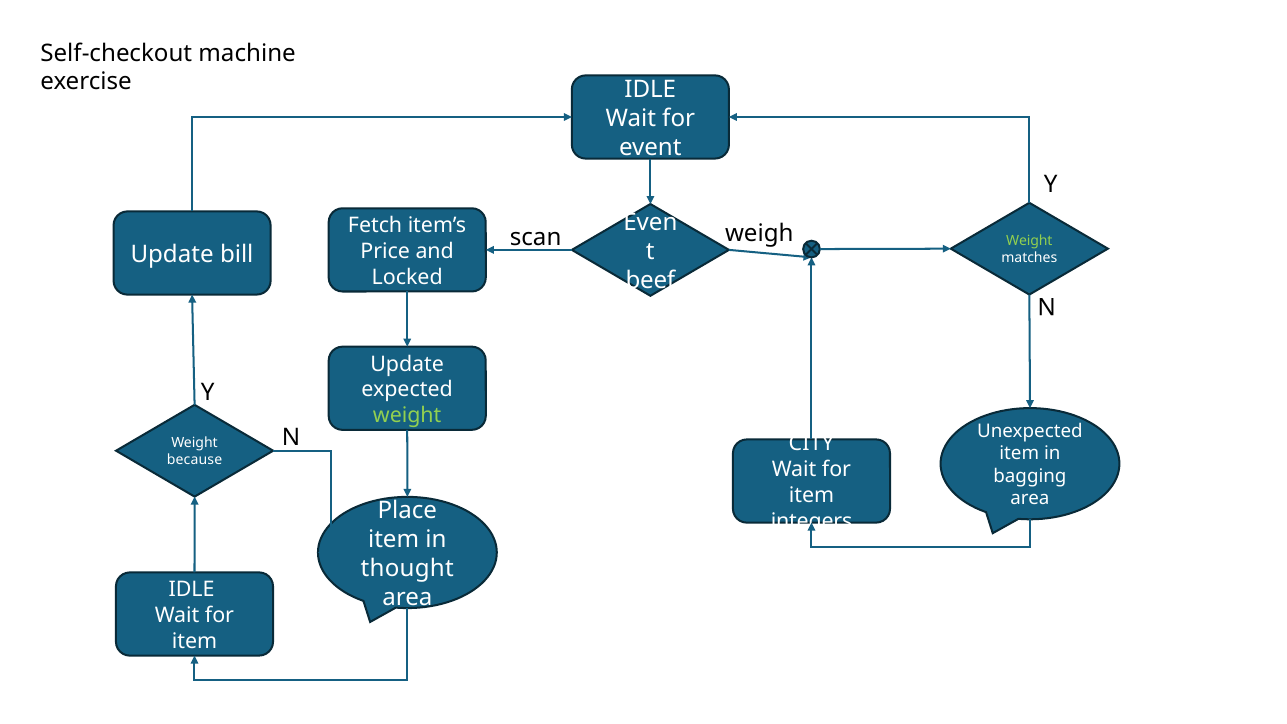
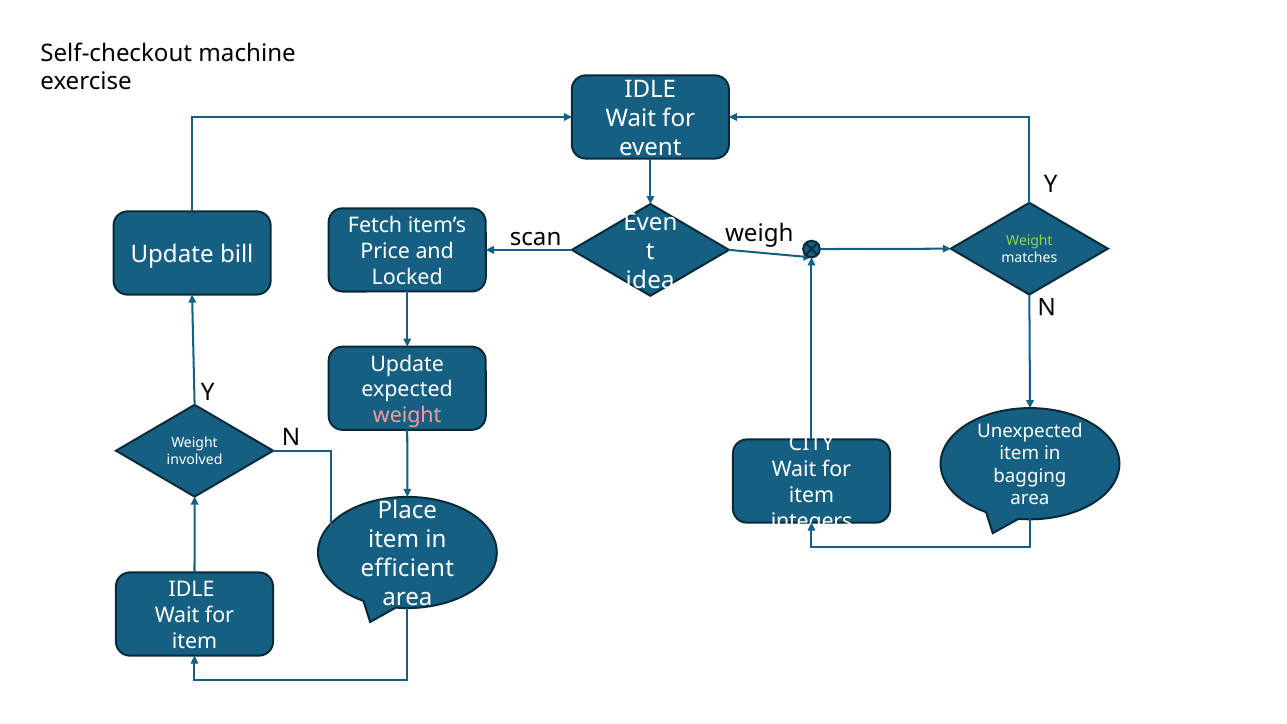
beef: beef -> idea (650, 281)
weight colour: light green -> pink (407, 415)
because: because -> involved (195, 460)
thought: thought -> efficient (407, 569)
